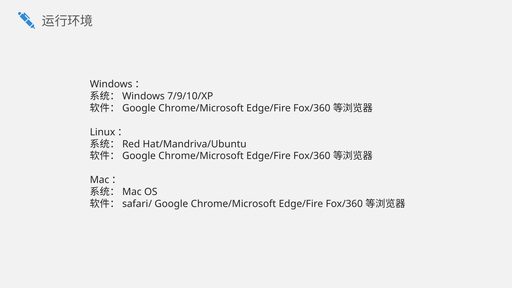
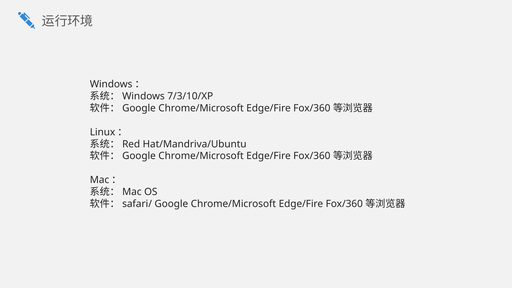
7/9/10/XP: 7/9/10/XP -> 7/3/10/XP (190, 96)
